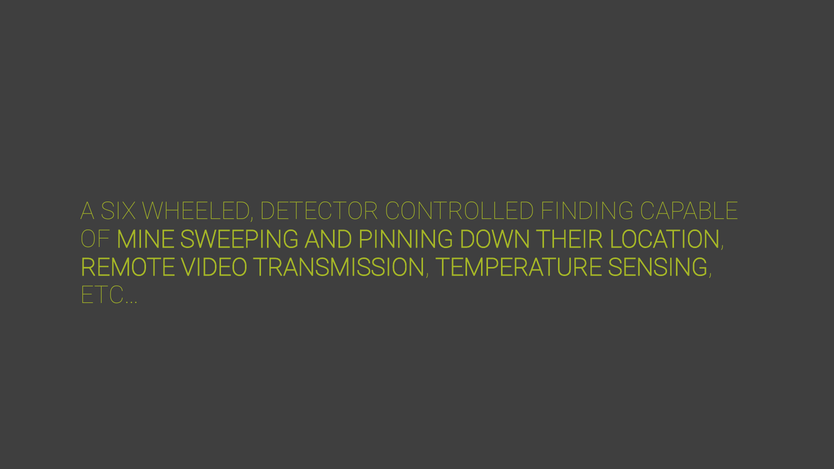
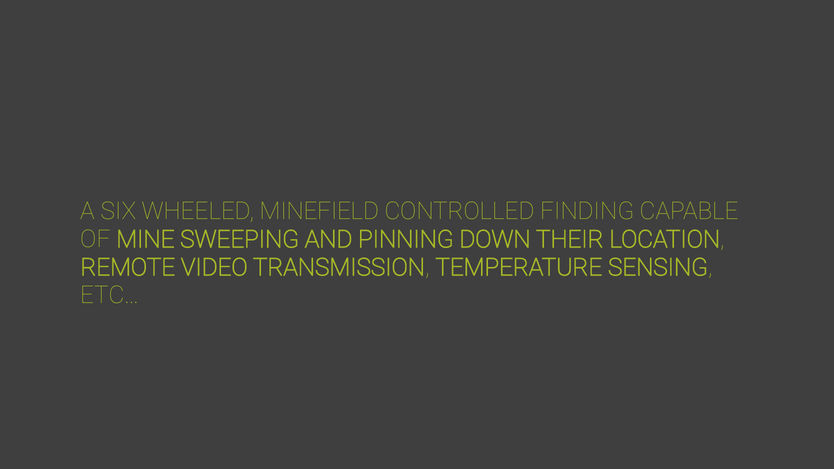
DETECTOR: DETECTOR -> MINEFIELD (319, 211)
